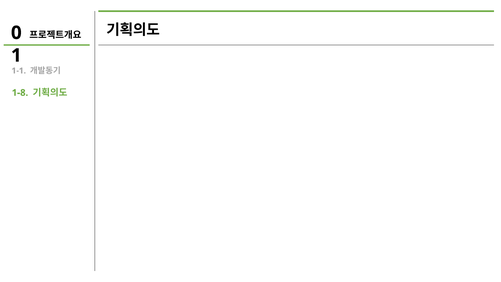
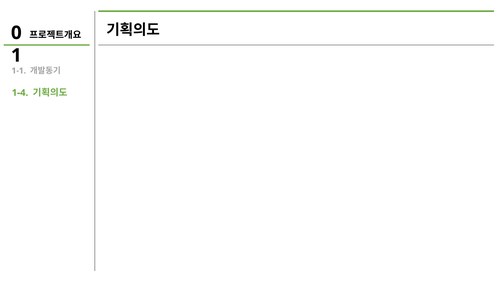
1-8: 1-8 -> 1-4 (20, 93)
